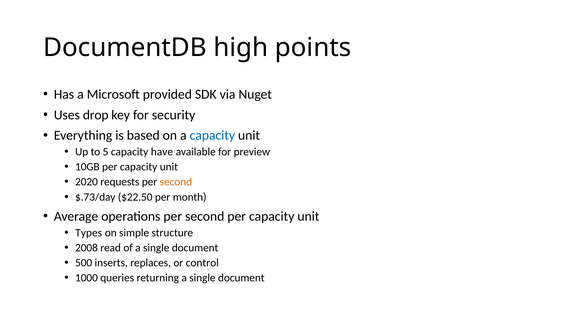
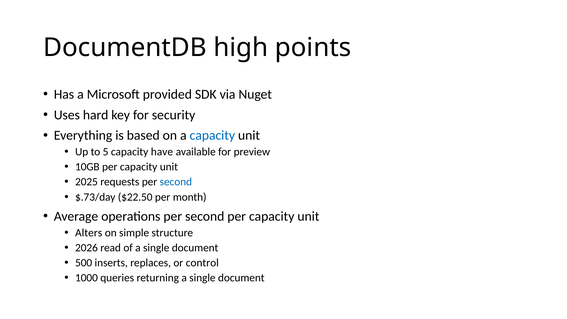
drop: drop -> hard (96, 115)
2020: 2020 -> 2025 (86, 182)
second colour: orange -> blue (176, 182)
Types: Types -> Alters (89, 233)
2008: 2008 -> 2026 (86, 248)
